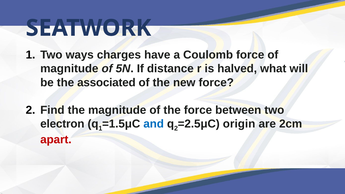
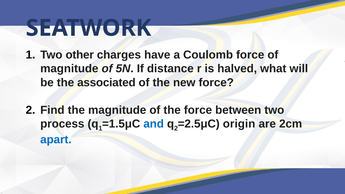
ways: ways -> other (80, 55)
electron: electron -> process (62, 124)
apart colour: red -> blue (56, 140)
